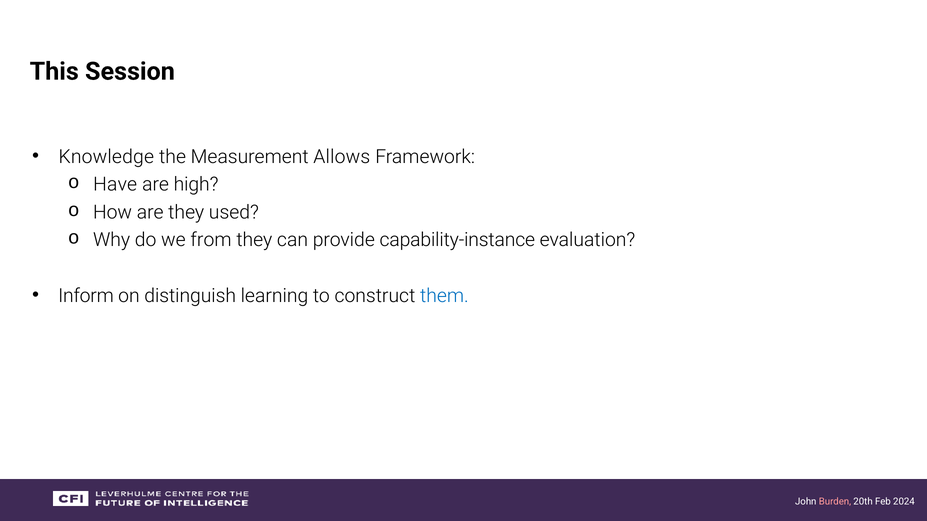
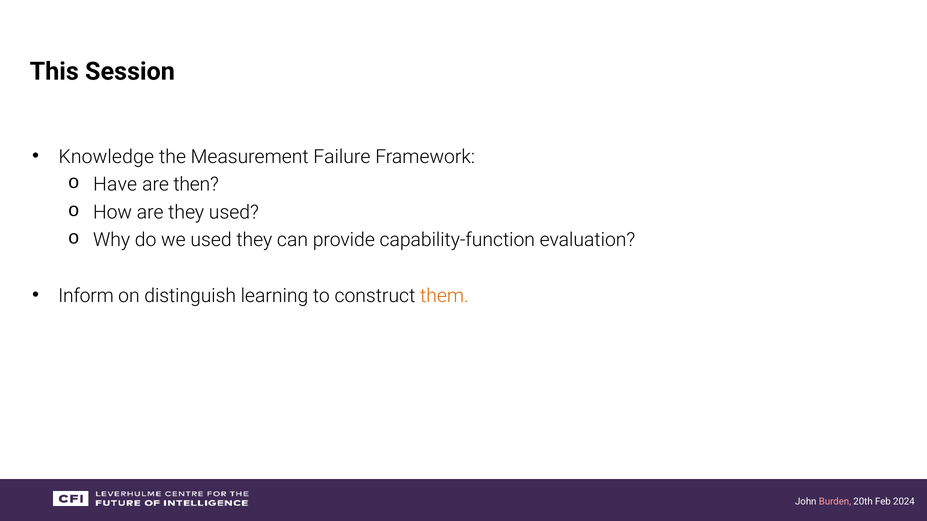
Allows: Allows -> Failure (342, 157)
high: high -> then (196, 185)
we from: from -> used (211, 240)
capability-instance: capability-instance -> capability-function (457, 240)
them colour: blue -> orange (444, 296)
